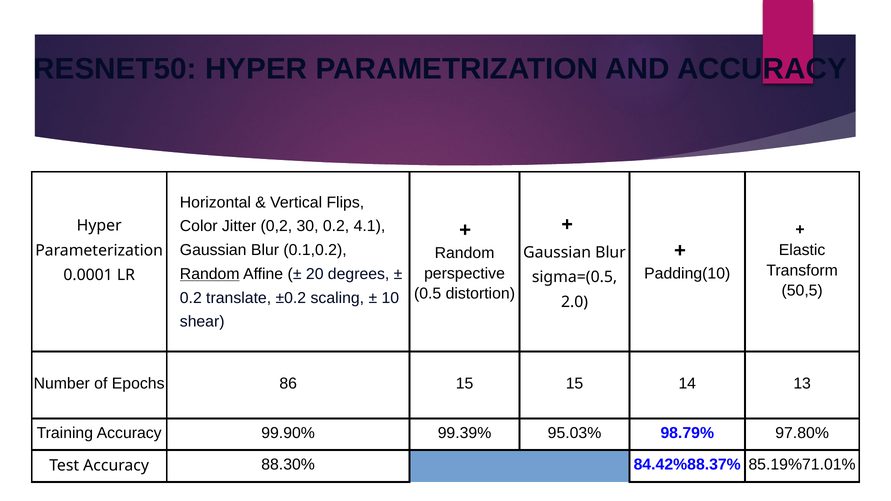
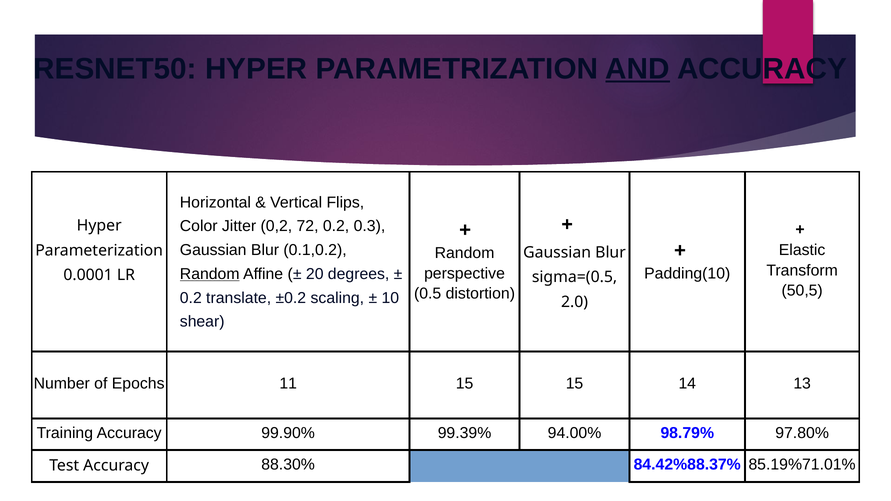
AND underline: none -> present (638, 69)
30: 30 -> 72 (308, 226)
4.1: 4.1 -> 0.3 (369, 226)
86: 86 -> 11 (288, 384)
95.03%: 95.03% -> 94.00% (575, 433)
